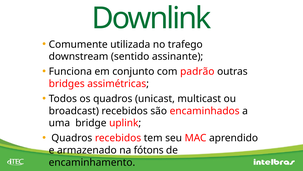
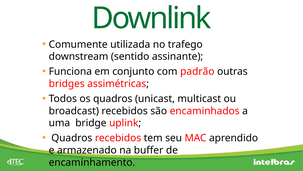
fótons: fótons -> buffer (149, 150)
